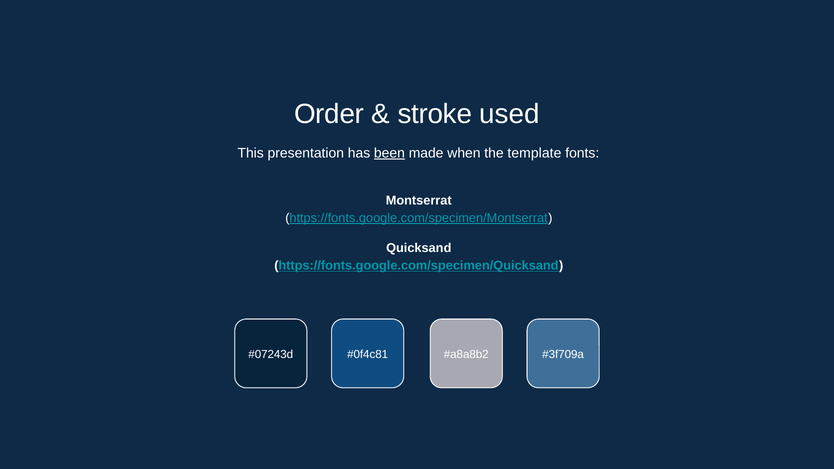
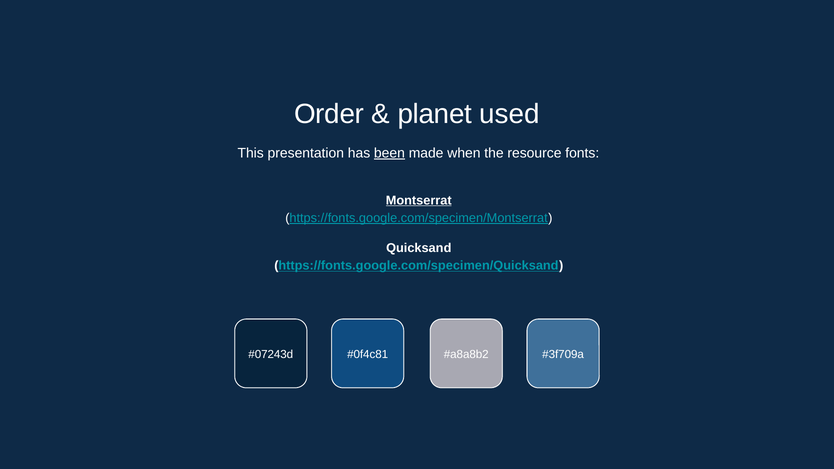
stroke: stroke -> planet (435, 114)
template: template -> resource (534, 153)
Montserrat underline: none -> present (419, 200)
